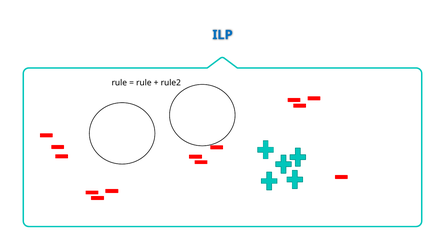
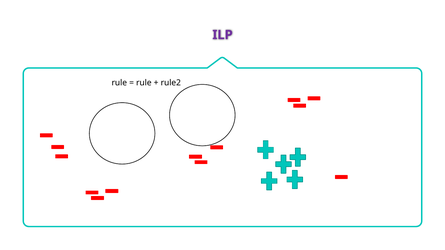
ILP colour: blue -> purple (223, 35)
